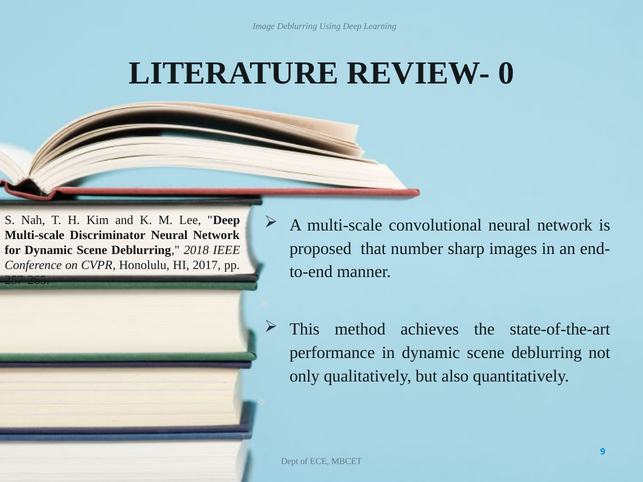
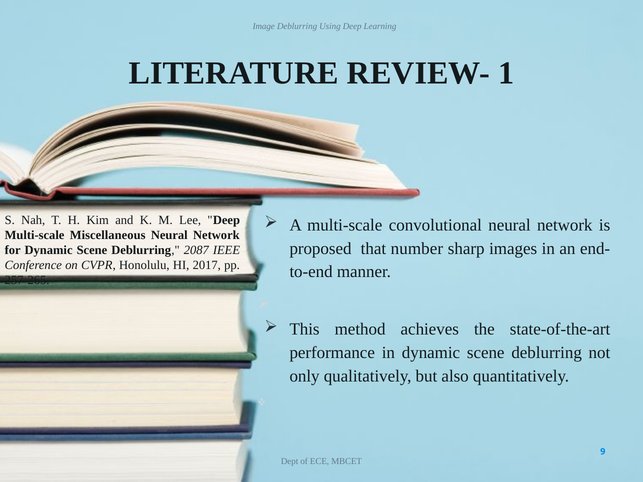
0: 0 -> 1 (506, 73)
Discriminator: Discriminator -> Miscellaneous (108, 235)
2018: 2018 -> 2087 (196, 250)
